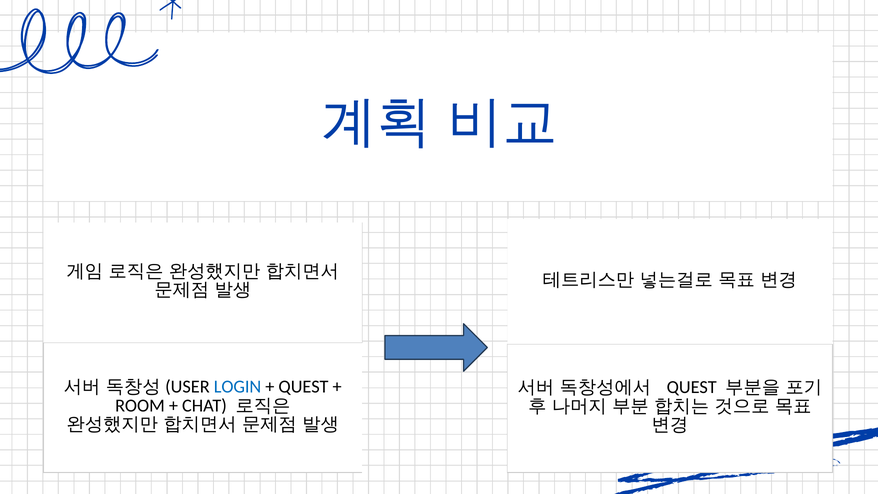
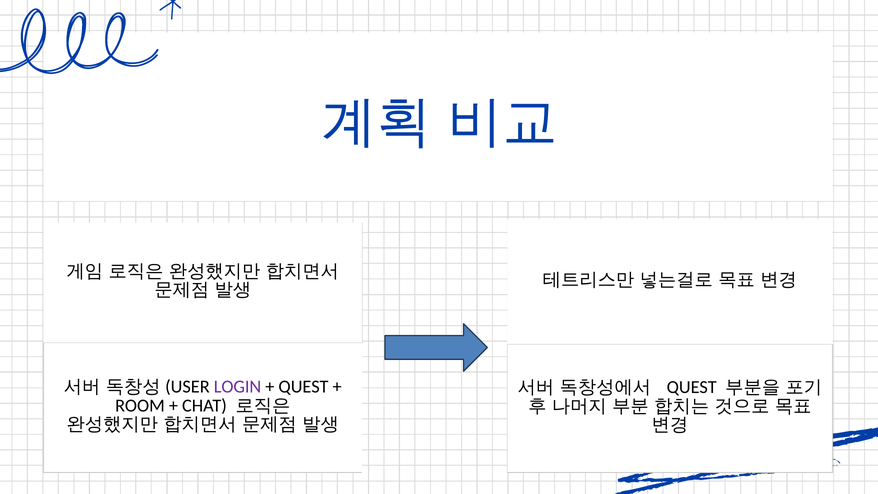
LOGIN colour: blue -> purple (238, 387)
